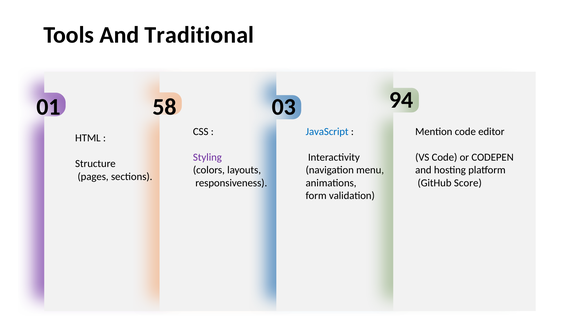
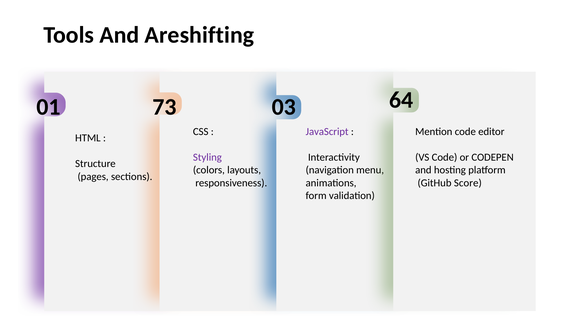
Traditional: Traditional -> Areshifting (199, 35)
58: 58 -> 73 (164, 107)
94: 94 -> 64 (401, 100)
JavaScript colour: blue -> purple (327, 132)
